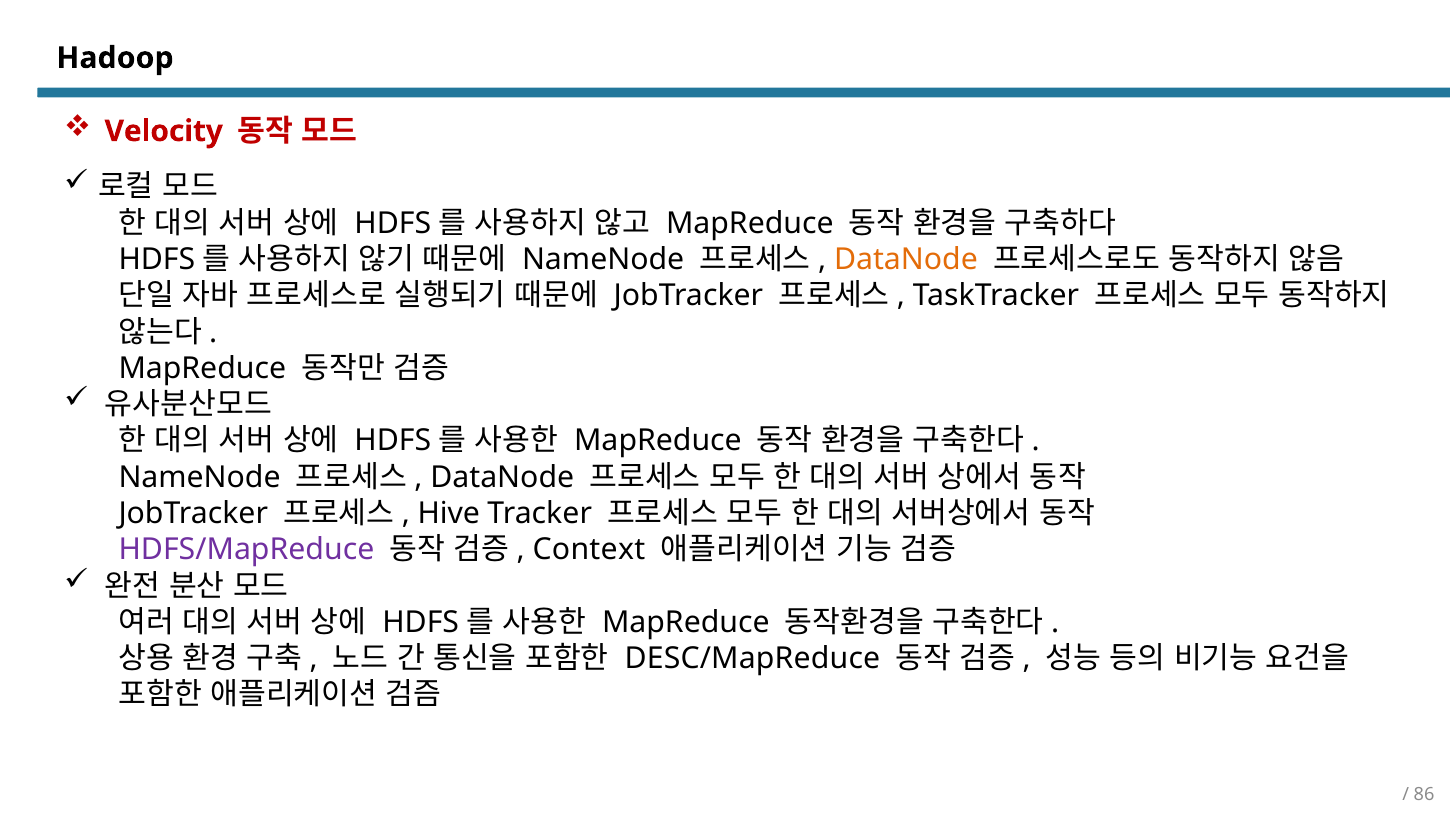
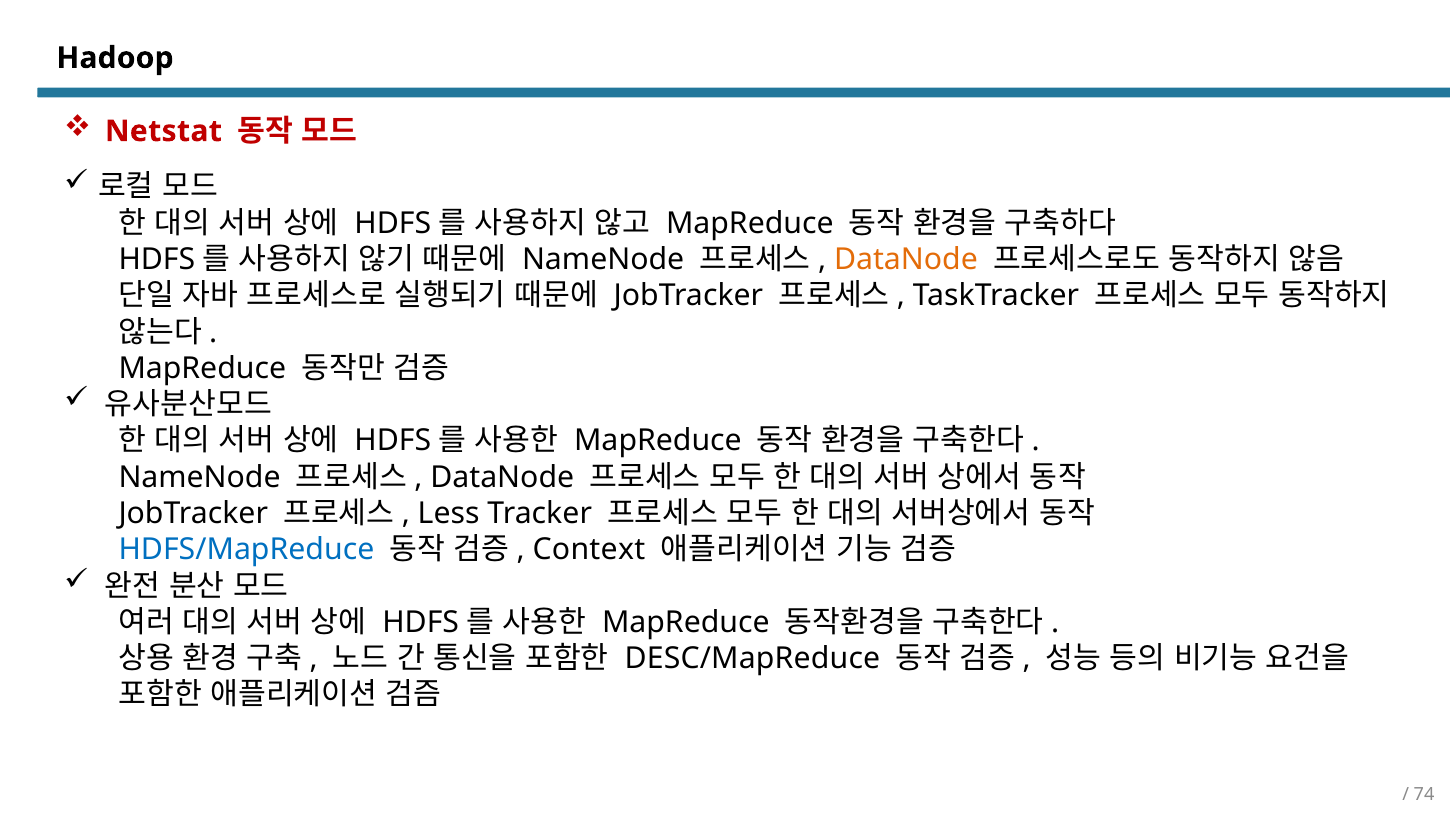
Velocity: Velocity -> Netstat (163, 131)
Hive: Hive -> Less (449, 513)
HDFS/MapReduce colour: purple -> blue (246, 550)
86: 86 -> 74 (1424, 795)
